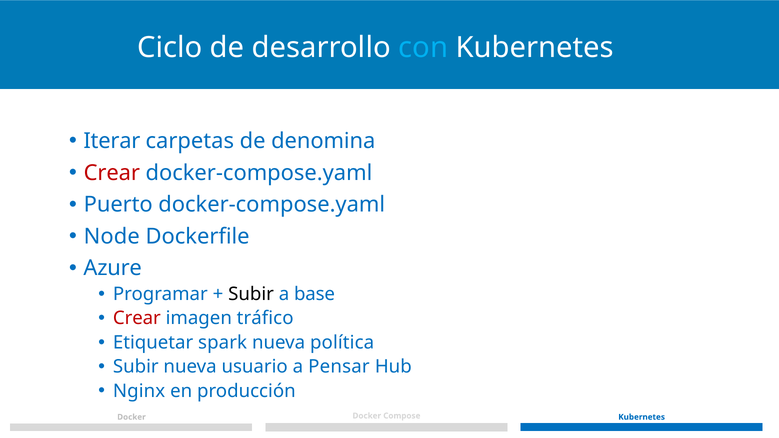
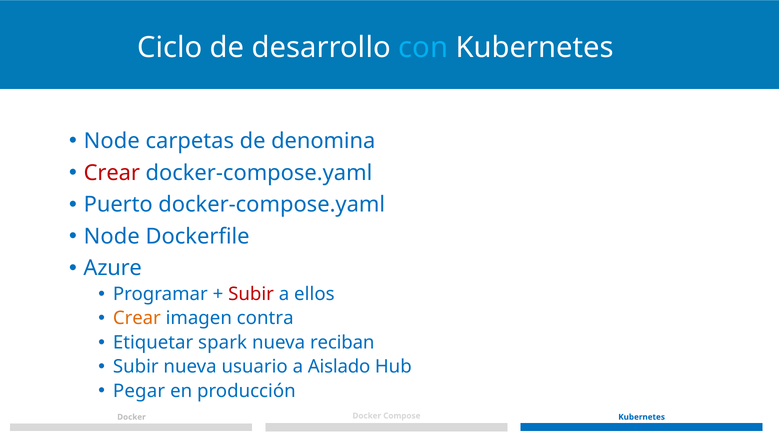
Iterar: Iterar -> Node (112, 141)
Subir colour: black -> red (251, 294)
base: base -> ellos (314, 294)
Crear colour: red -> orange (137, 318)
tráfico: tráfico -> contra (265, 318)
política: política -> reciban (342, 343)
Pensar: Pensar -> Aislado (339, 367)
Nginx: Nginx -> Pegar (139, 391)
